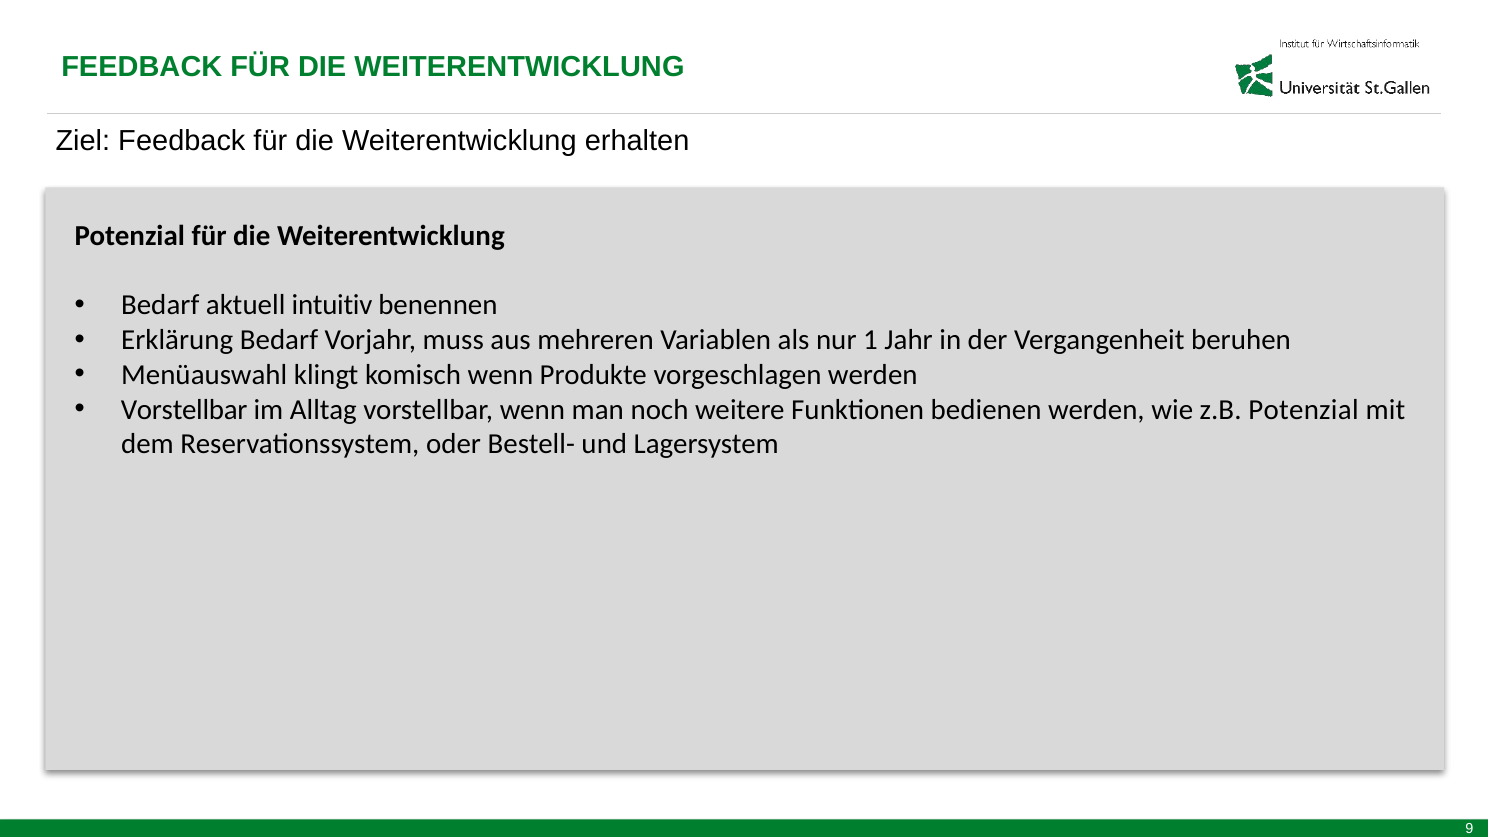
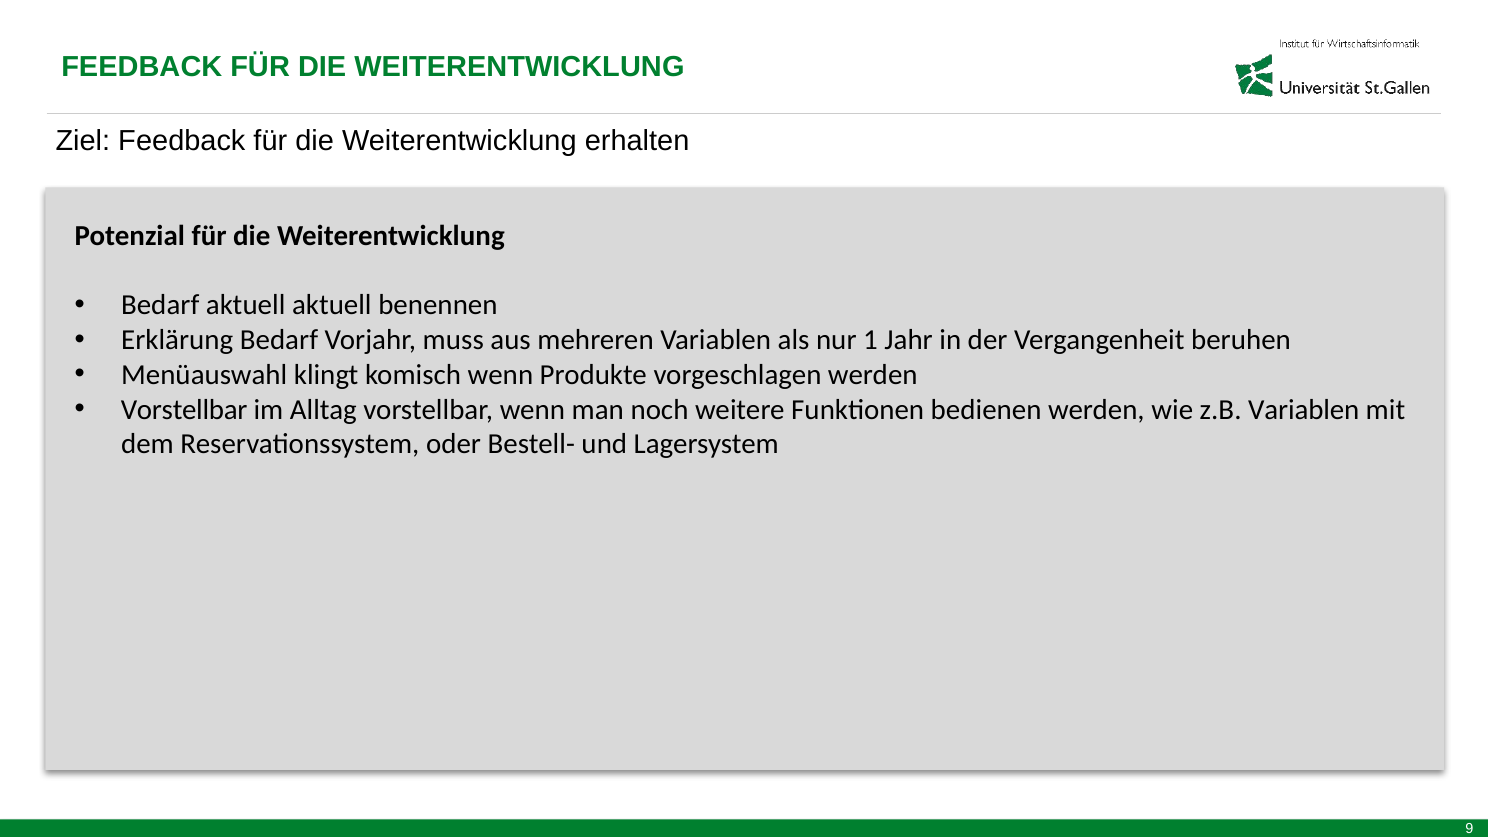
aktuell intuitiv: intuitiv -> aktuell (332, 305)
z.B Potenzial: Potenzial -> Variablen (1304, 410)
